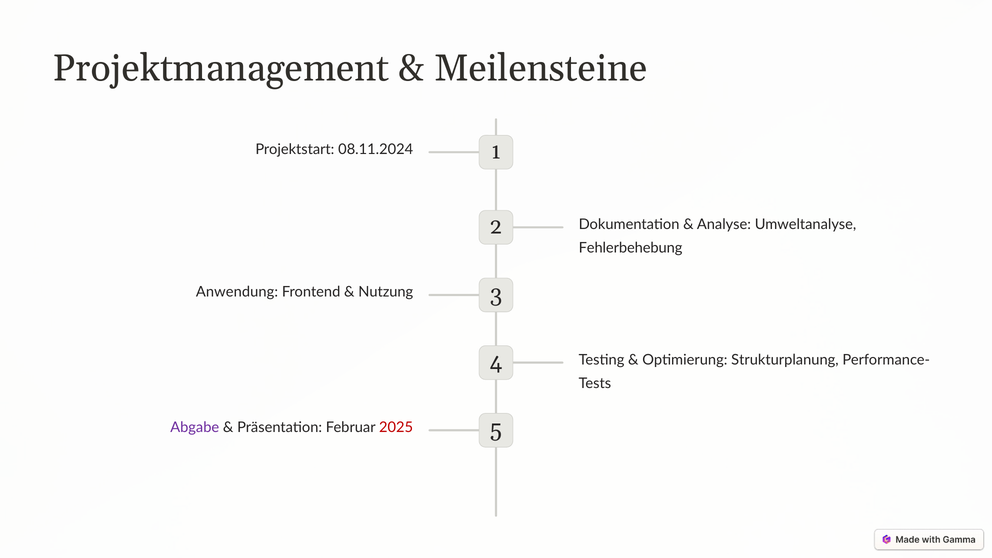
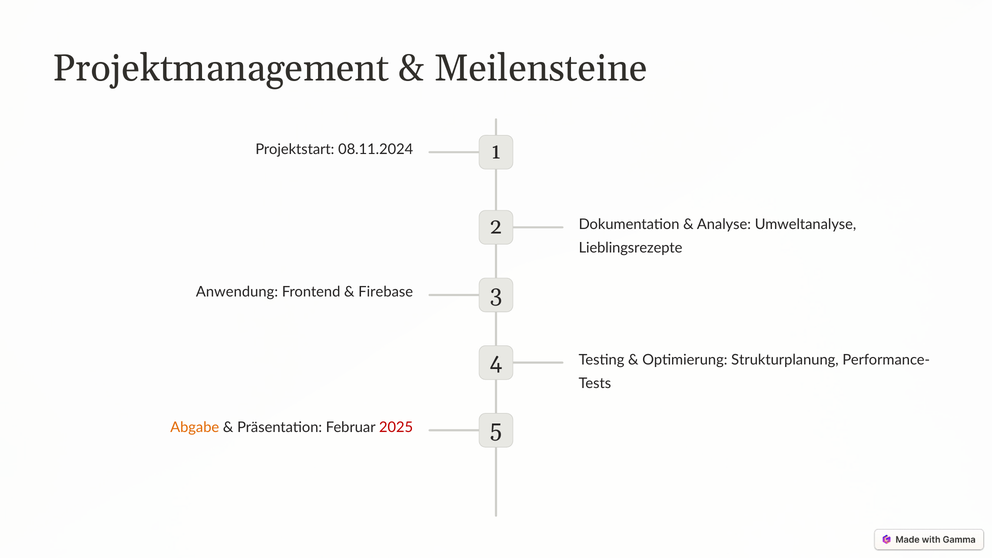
Fehlerbehebung: Fehlerbehebung -> Lieblingsrezepte (631, 248)
Nutzung: Nutzung -> Firebase (386, 292)
Abgabe colour: purple -> orange (195, 427)
